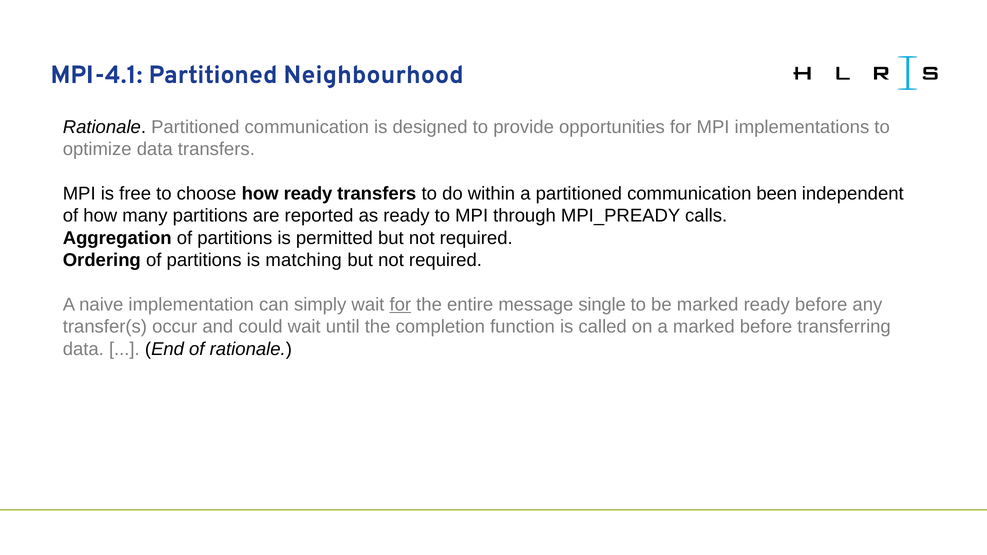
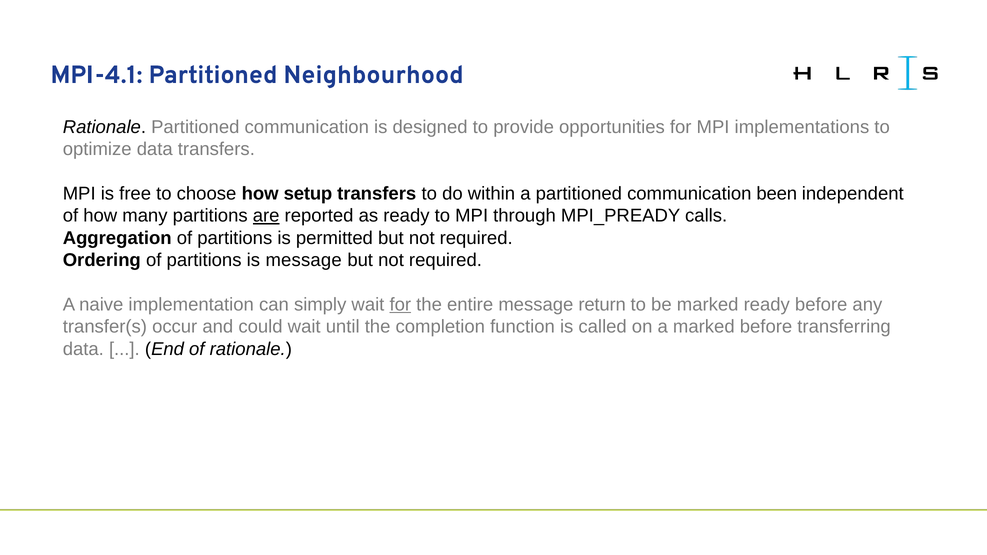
how ready: ready -> setup (308, 194)
are underline: none -> present (266, 216)
is matching: matching -> message (304, 260)
single: single -> return (602, 305)
